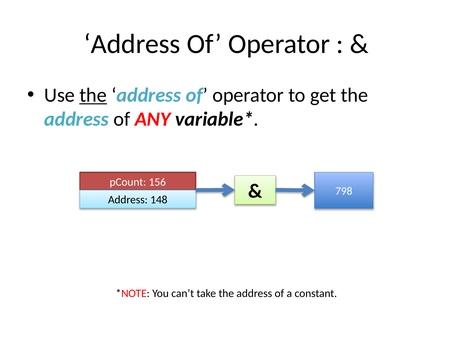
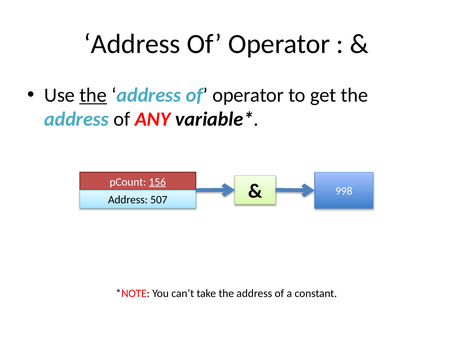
156 underline: none -> present (157, 182)
148: 148 -> 507 (159, 200)
798: 798 -> 998 (344, 191)
